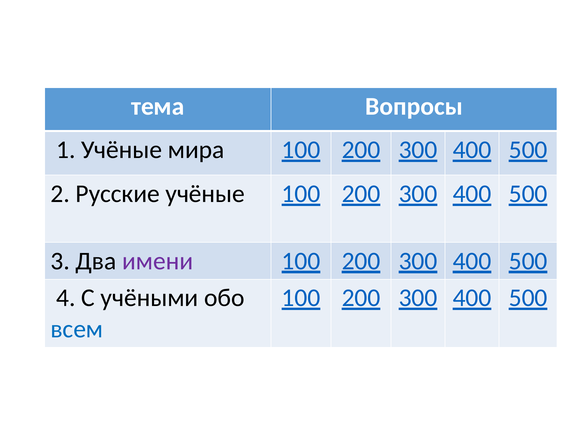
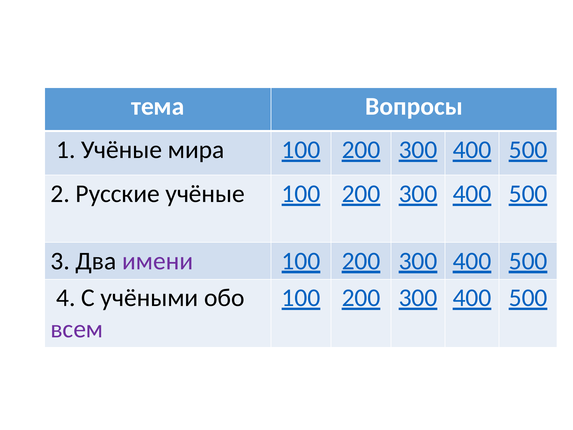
всем colour: blue -> purple (77, 329)
